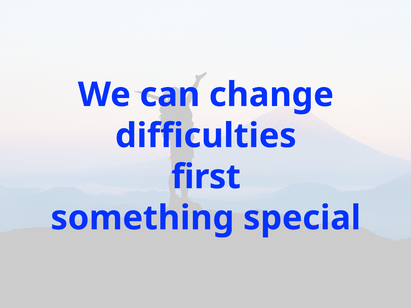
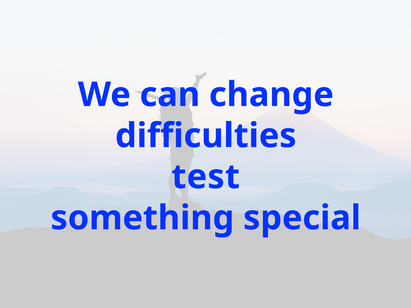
first: first -> test (206, 177)
